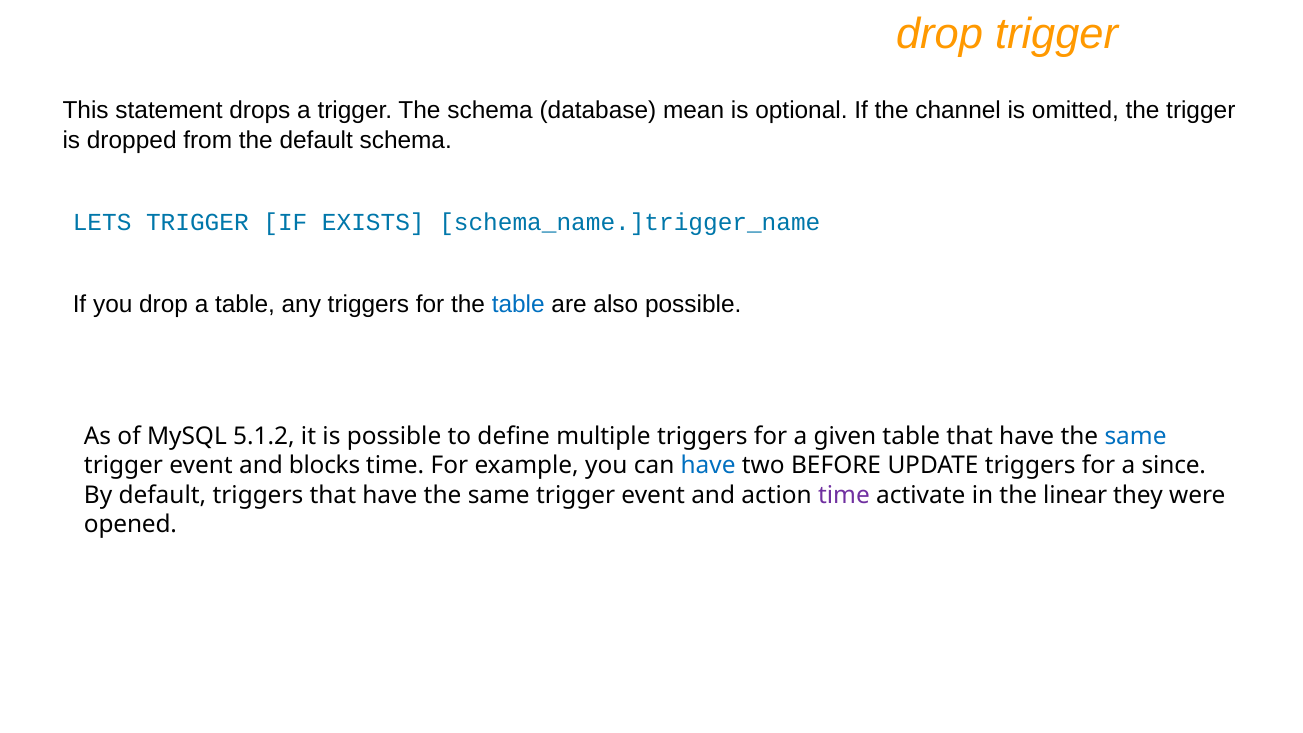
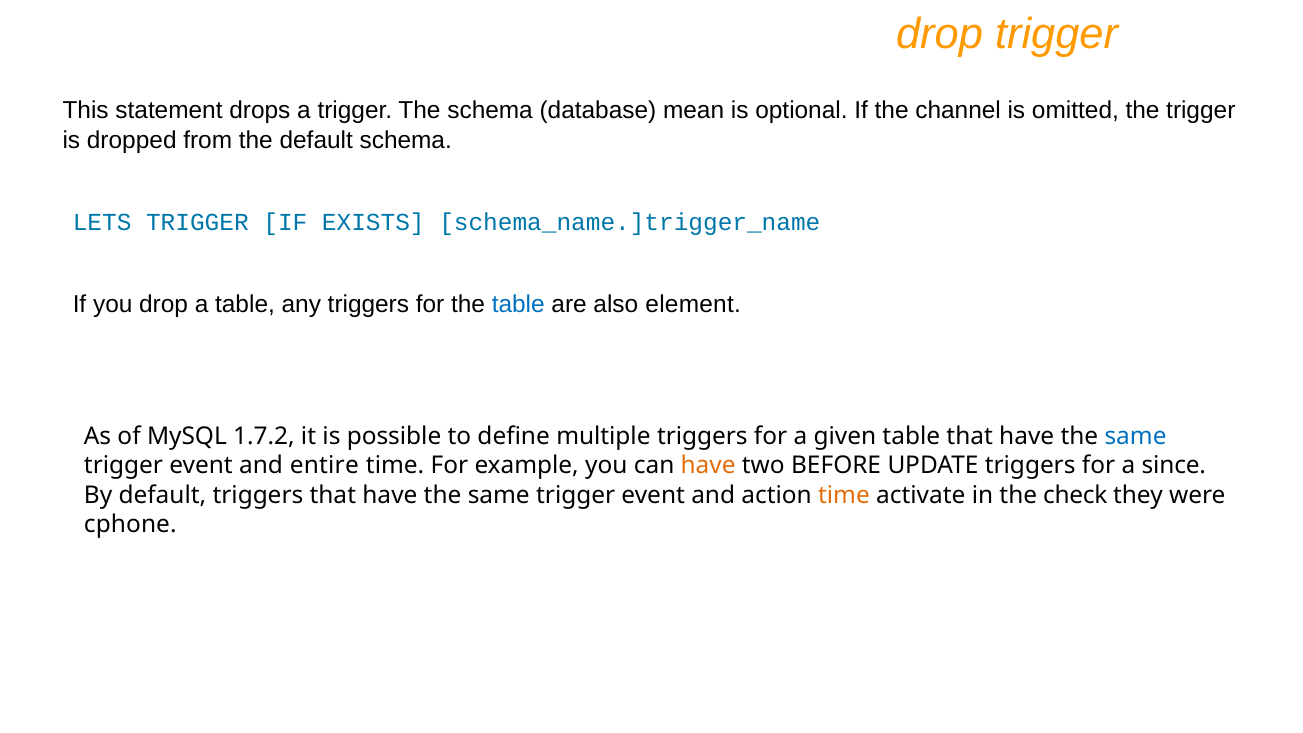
also possible: possible -> element (693, 304)
5.1.2: 5.1.2 -> 1.7.2 (264, 436)
blocks: blocks -> entire (324, 466)
have colour: blue -> orange (708, 466)
time colour: purple -> orange (844, 495)
linear: linear -> check (1075, 495)
opened: opened -> cphone (130, 524)
